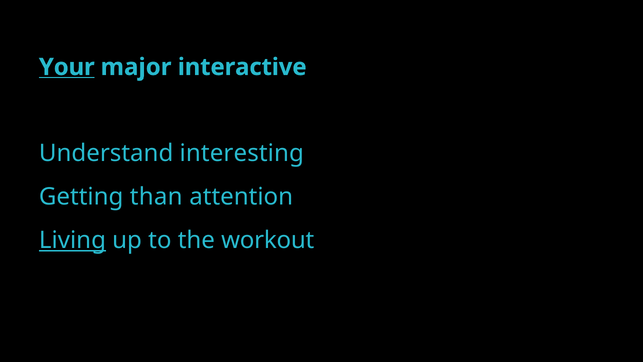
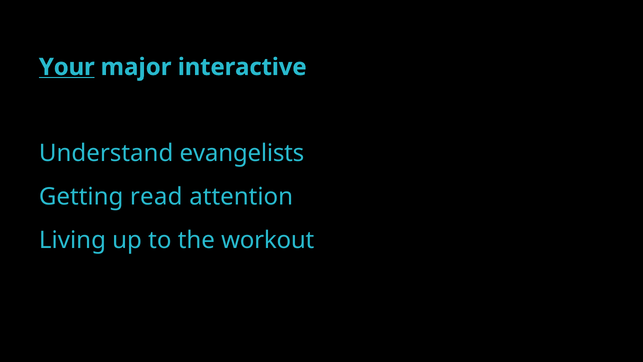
interesting: interesting -> evangelists (242, 153)
than: than -> read (156, 197)
Living underline: present -> none (72, 240)
